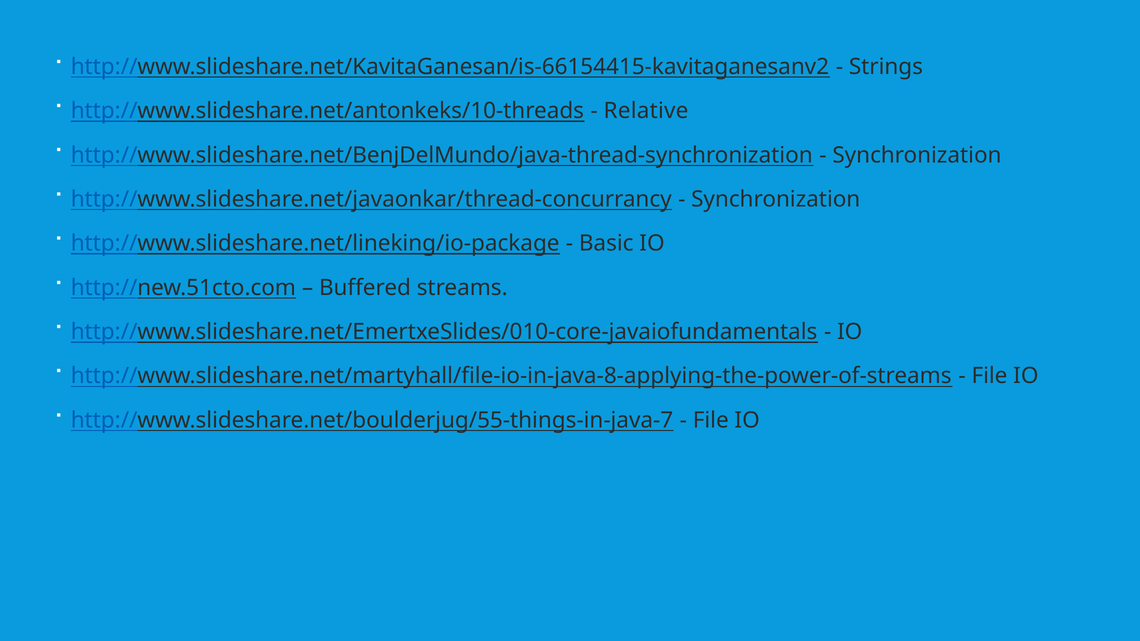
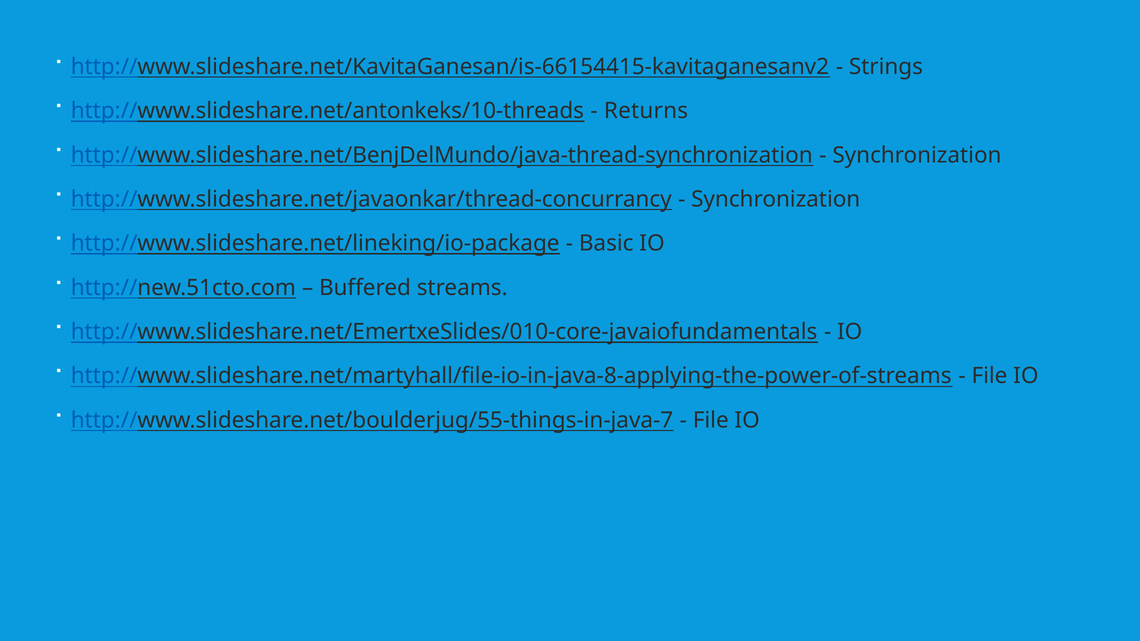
Relative: Relative -> Returns (646, 111)
